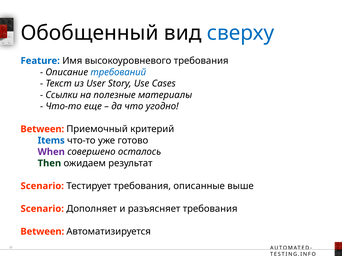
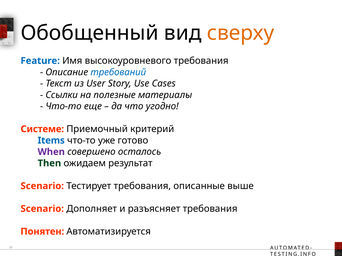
сверху colour: blue -> orange (241, 33)
Between: Between -> Системе (42, 129)
Between: Between -> Понятен (42, 232)
